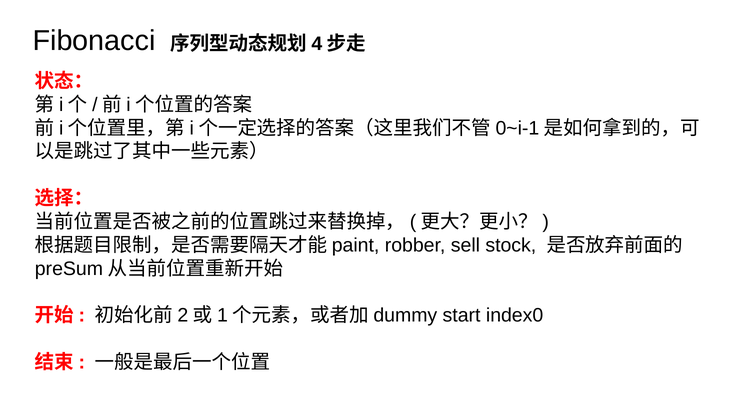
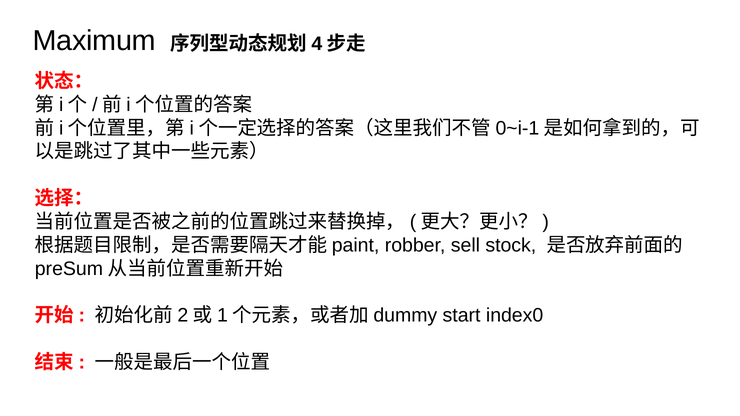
Fibonacci: Fibonacci -> Maximum (94, 41)
